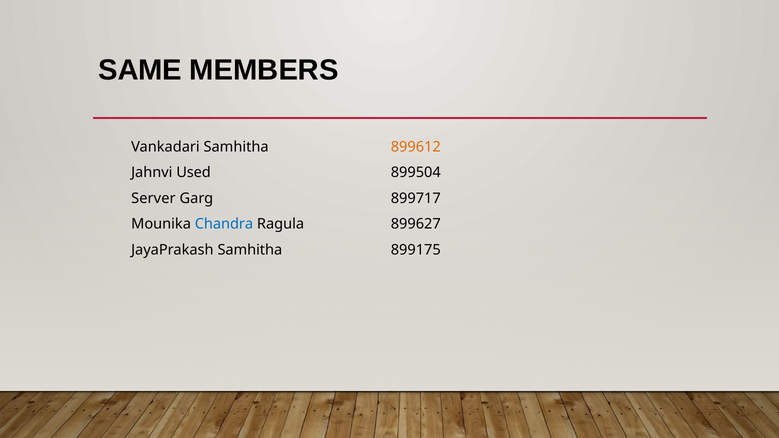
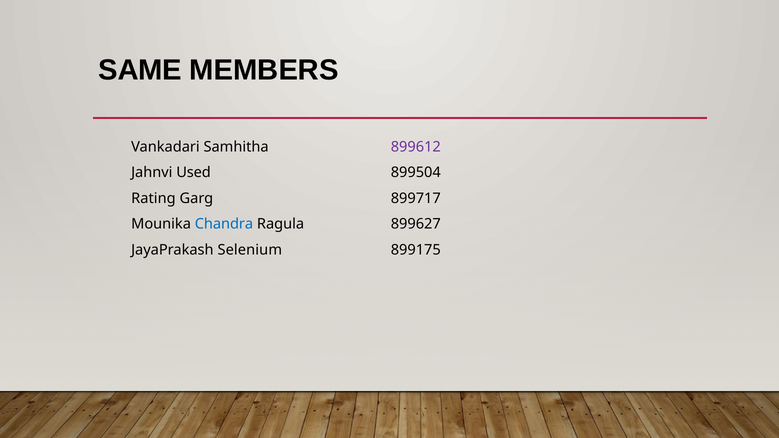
899612 colour: orange -> purple (416, 147)
Server: Server -> Rating (153, 198)
JayaPrakash Samhitha: Samhitha -> Selenium (250, 250)
